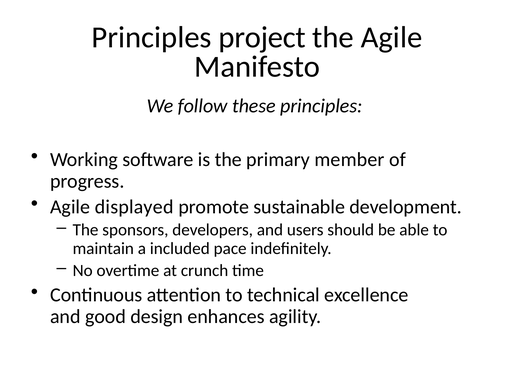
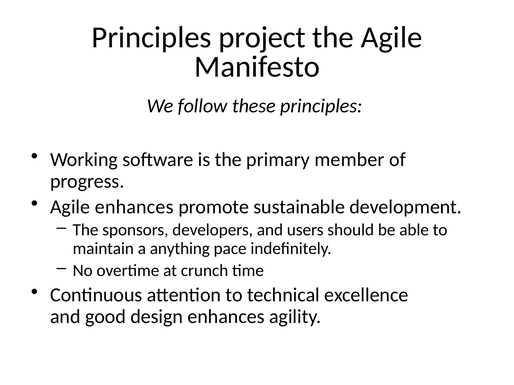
Agile displayed: displayed -> enhances (134, 207)
included: included -> anything (180, 249)
